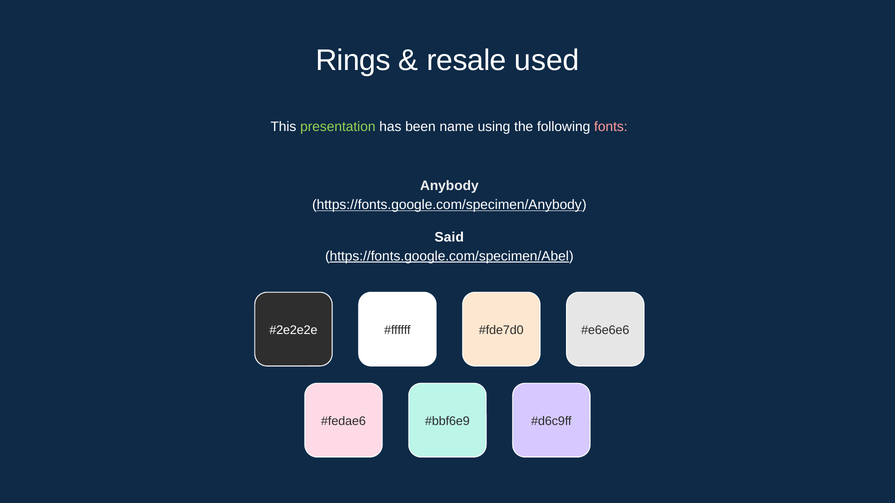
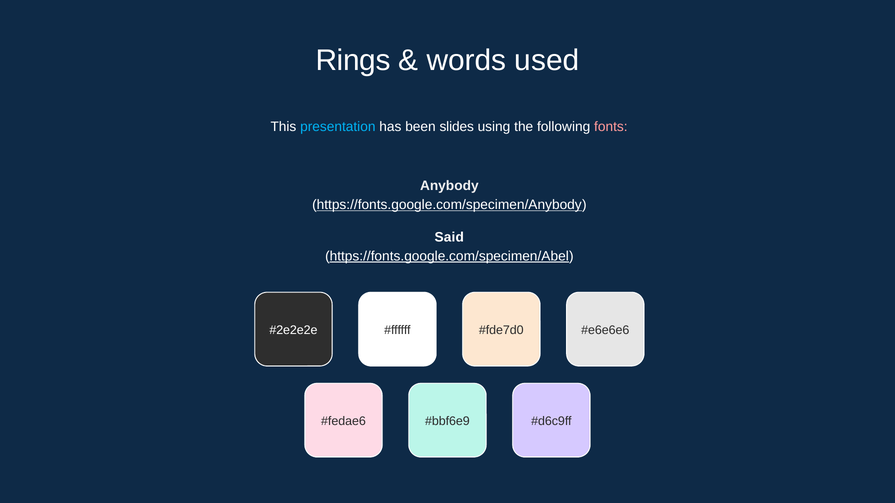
resale: resale -> words (466, 61)
presentation colour: light green -> light blue (338, 127)
name: name -> slides (457, 127)
